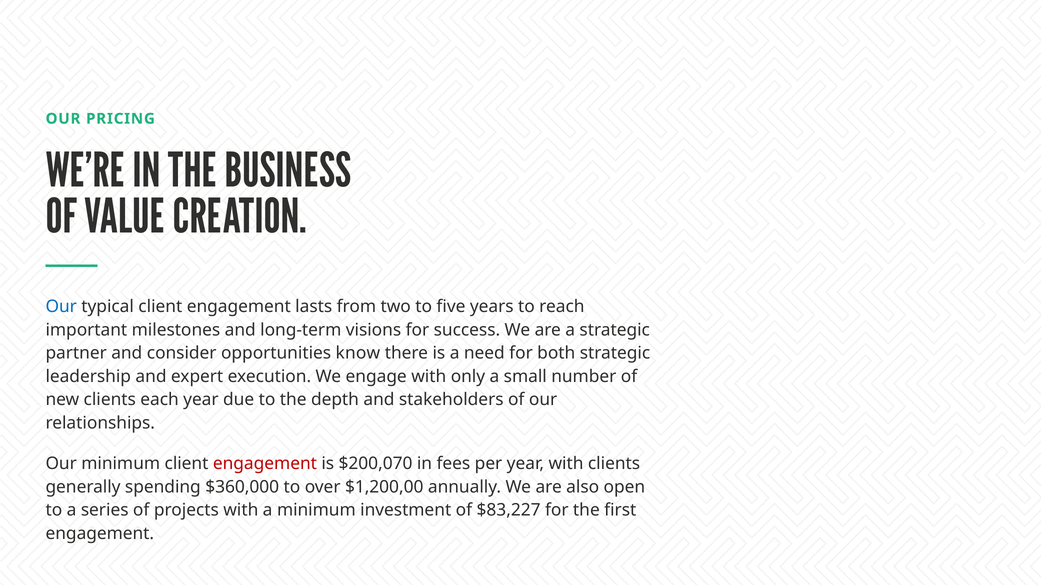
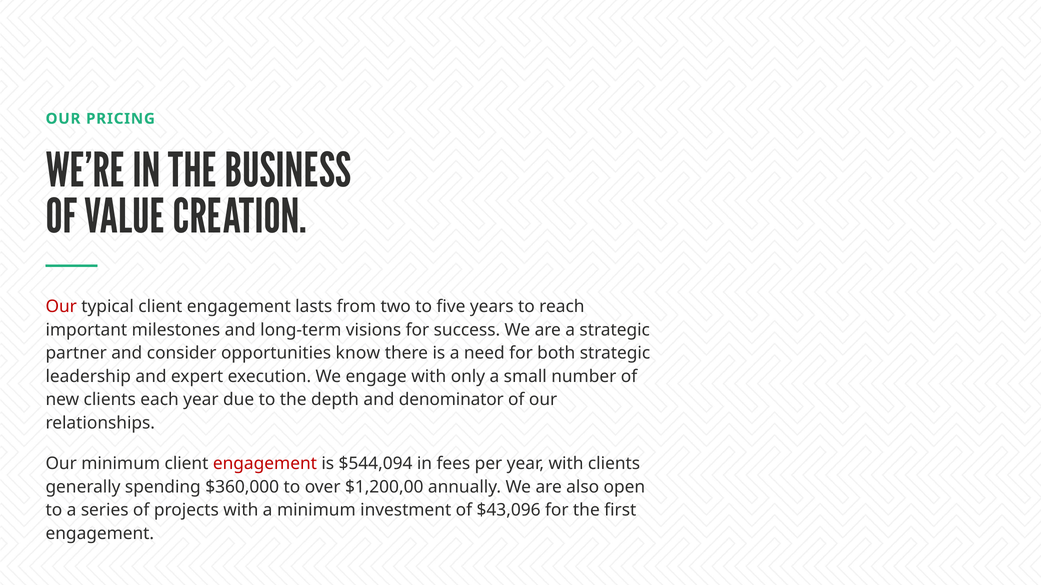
Our colour: blue -> red (61, 307)
stakeholders: stakeholders -> denominator (451, 400)
$200,070: $200,070 -> $544,094 (376, 464)
$83,227: $83,227 -> $43,096 (509, 511)
